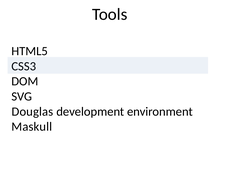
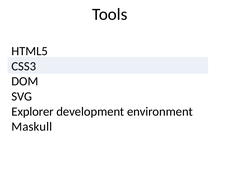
Douglas: Douglas -> Explorer (33, 112)
